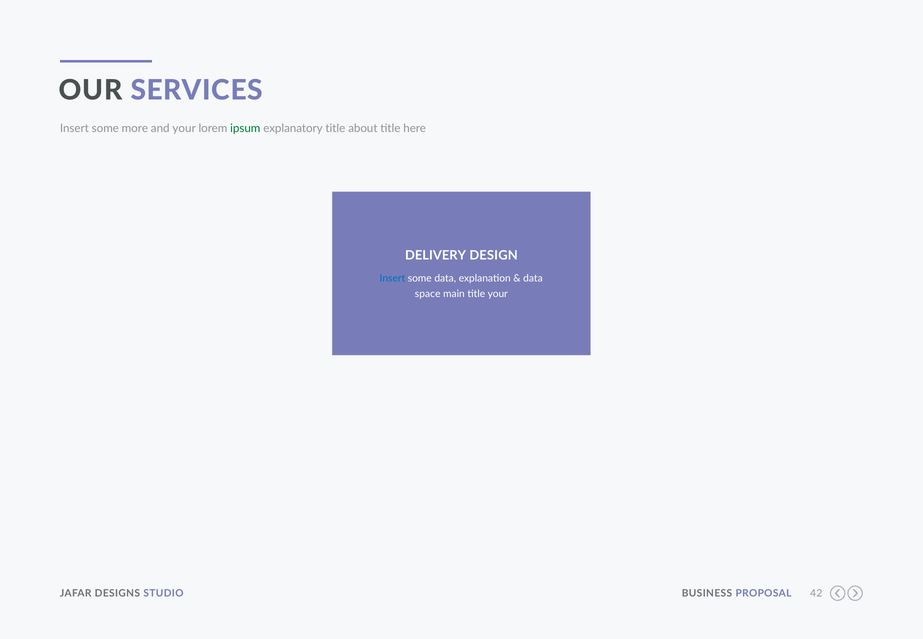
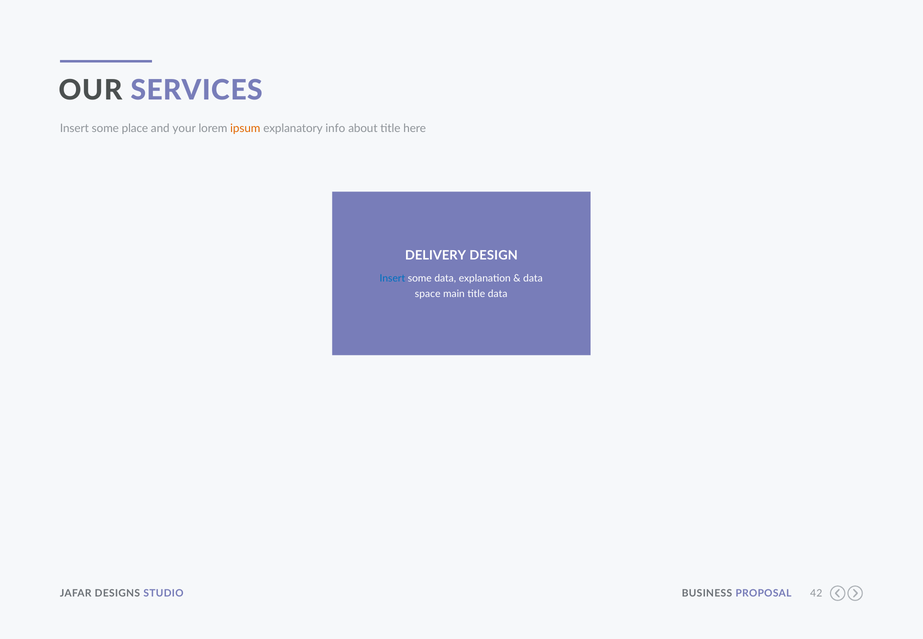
more: more -> place (135, 128)
ipsum colour: green -> orange (245, 128)
explanatory title: title -> info (335, 128)
title your: your -> data (498, 294)
